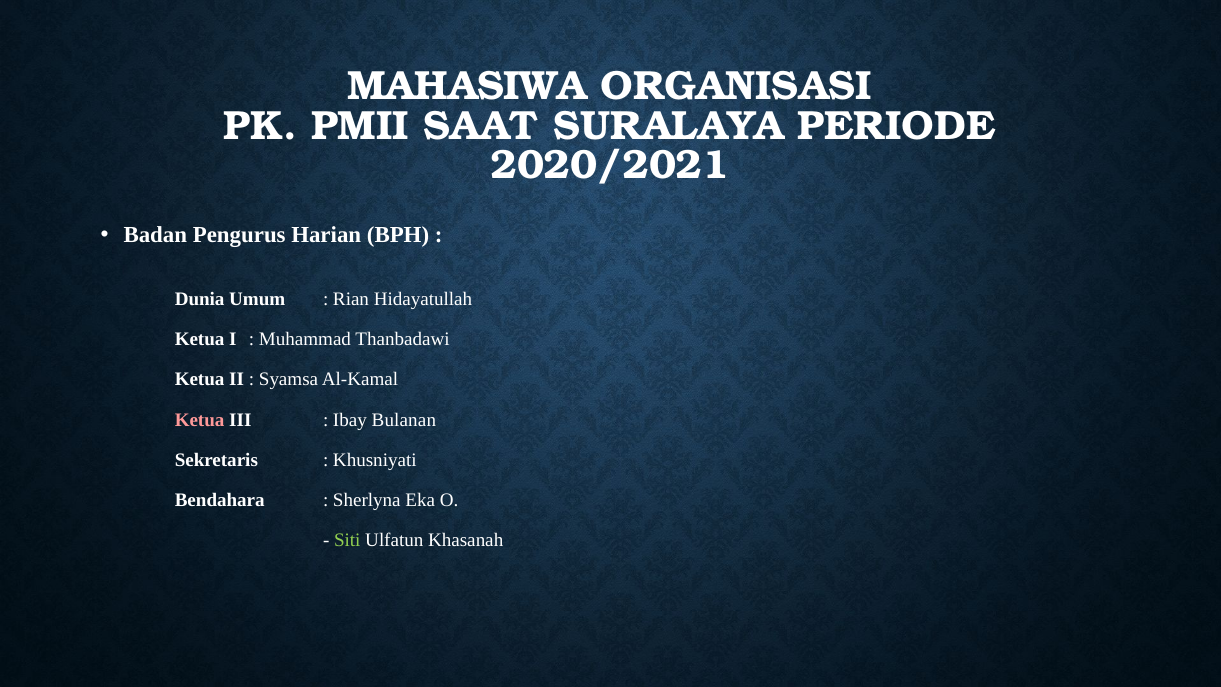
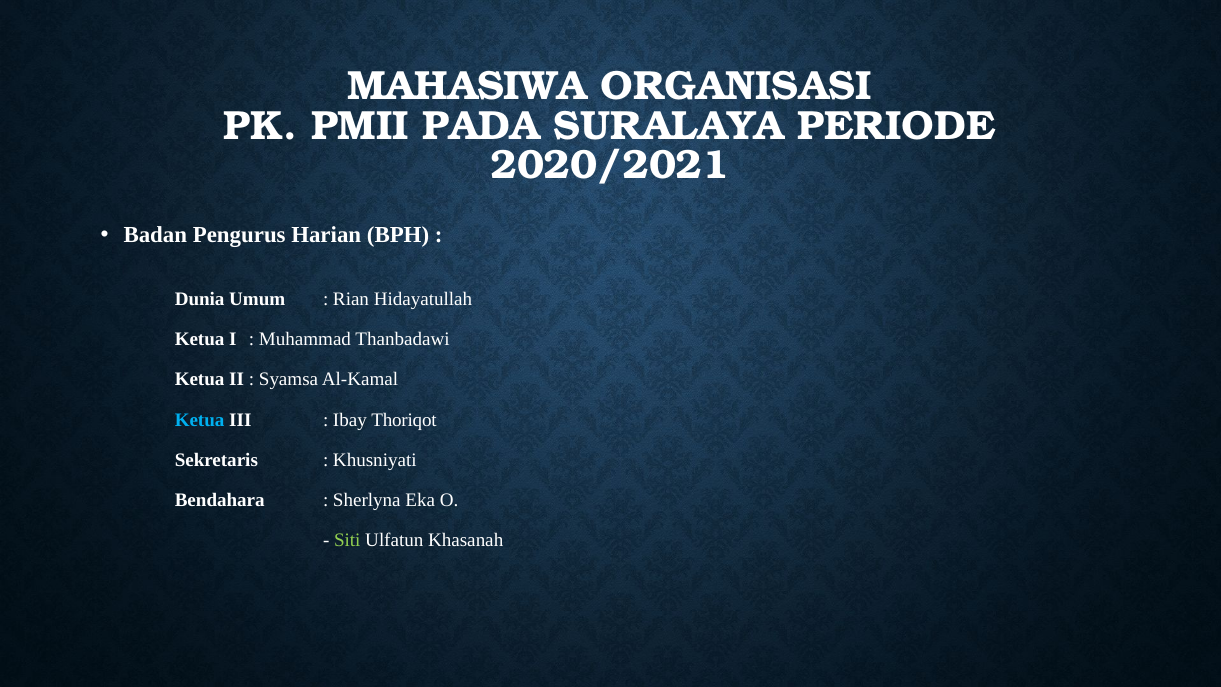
SAAT: SAAT -> PADA (481, 126)
Ketua colour: pink -> light blue (200, 420)
Bulanan: Bulanan -> Thoriqot (404, 420)
